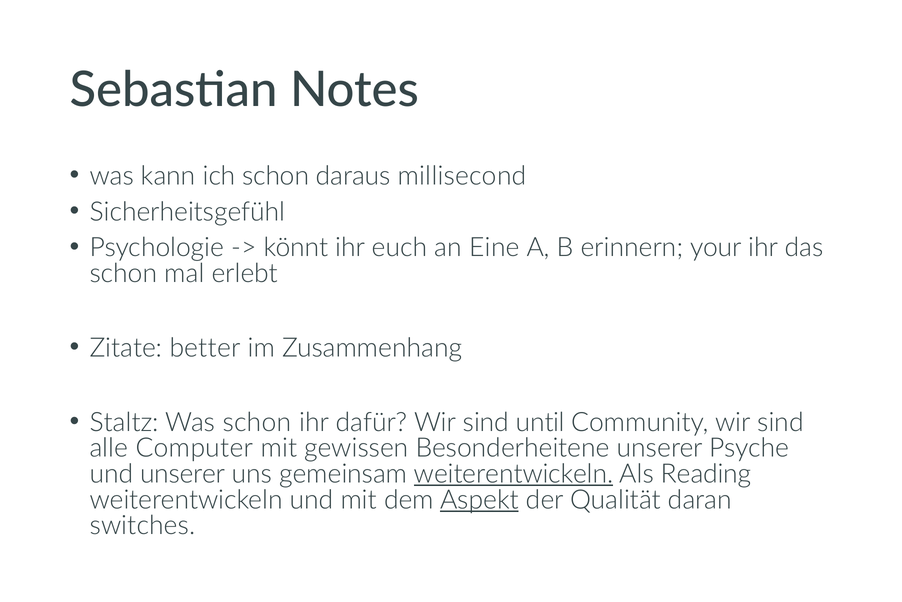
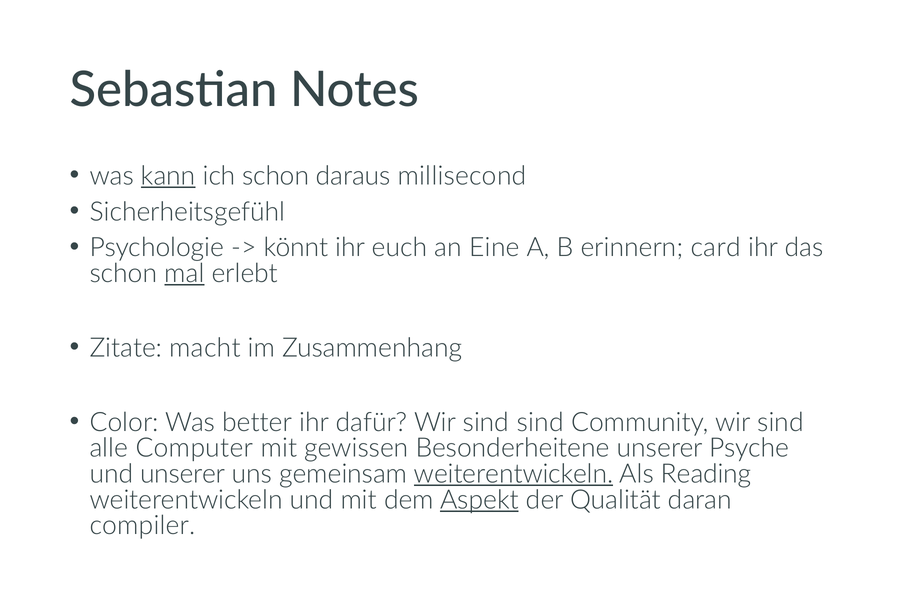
kann underline: none -> present (168, 176)
your: your -> card (716, 247)
mal underline: none -> present (184, 273)
better: better -> macht (205, 348)
Staltz: Staltz -> Color (124, 422)
Was schon: schon -> better (257, 422)
sind until: until -> sind (540, 422)
switches: switches -> compiler (142, 525)
